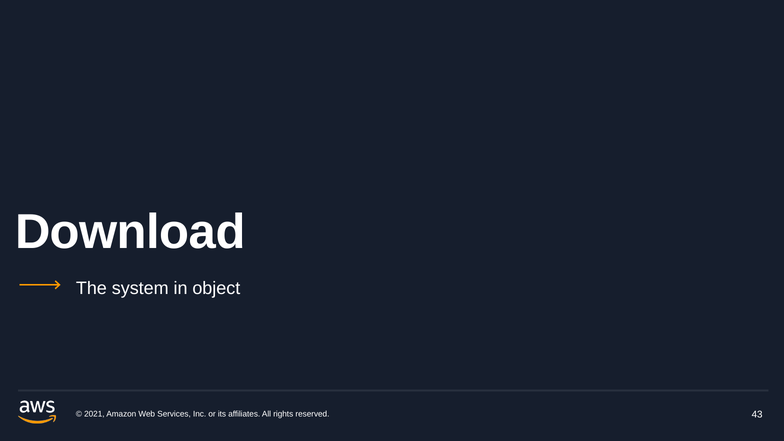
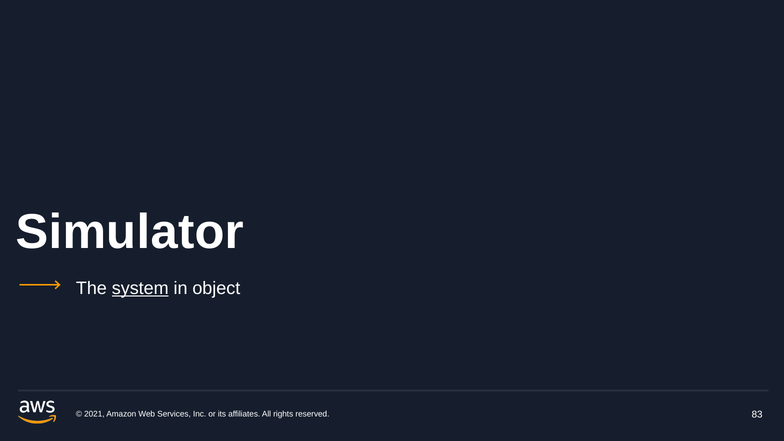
Download: Download -> Simulator (130, 232)
system underline: none -> present (140, 288)
43: 43 -> 83 (757, 414)
